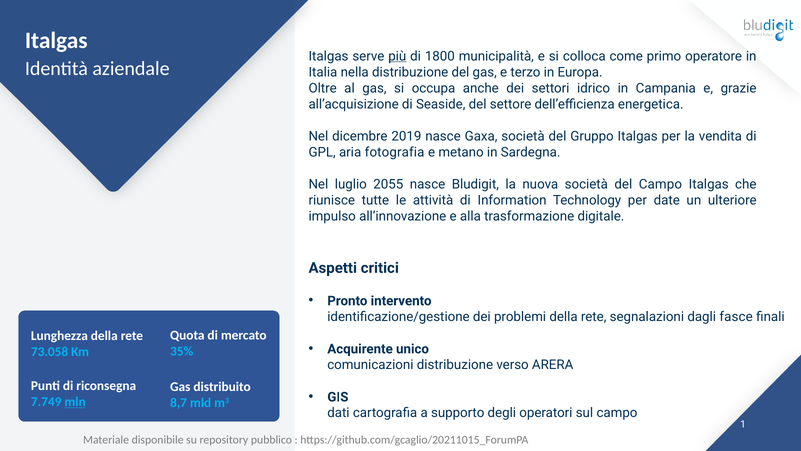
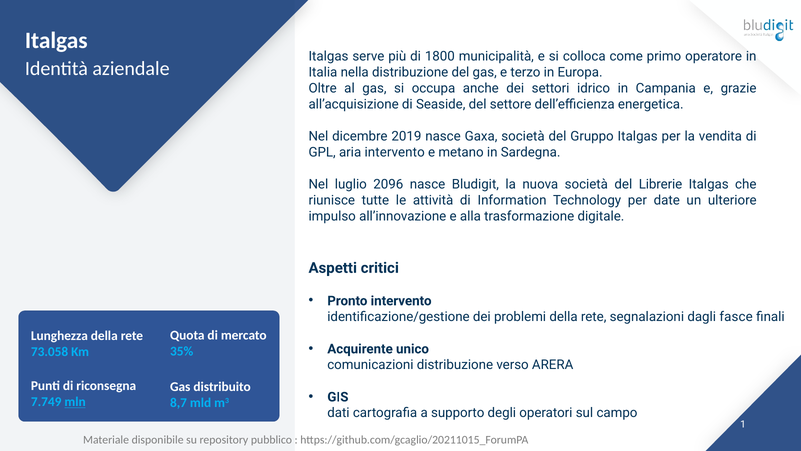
più underline: present -> none (397, 56)
aria fotografia: fotografia -> intervento (395, 152)
2055: 2055 -> 2096 (388, 184)
del Campo: Campo -> Librerie (661, 184)
